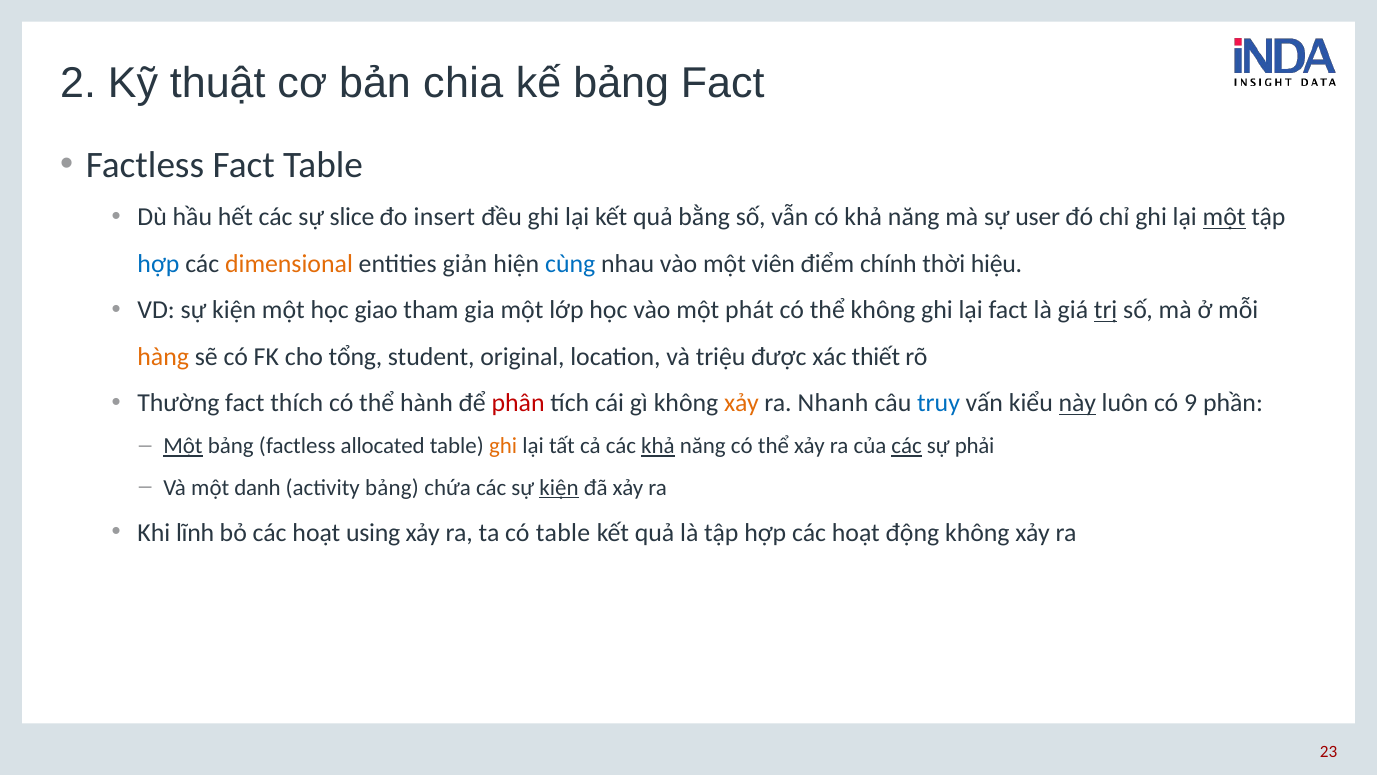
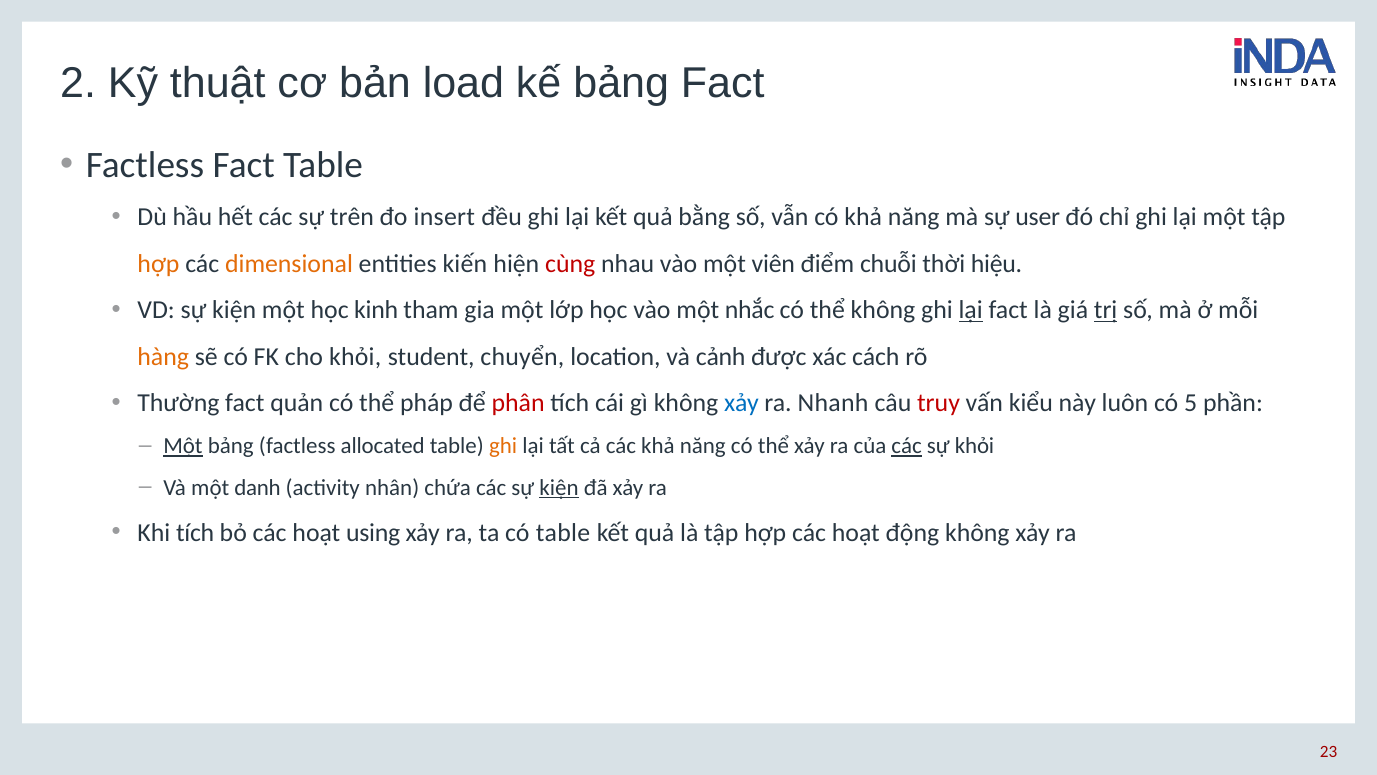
chia: chia -> load (463, 83)
slice: slice -> trên (352, 217)
một underline: present -> none (1224, 217)
hợp colour: blue -> orange (158, 264)
giản: giản -> kiến (465, 264)
cùng colour: blue -> red (570, 264)
chính: chính -> chuỗi (888, 264)
giao: giao -> kinh (376, 310)
phát: phát -> nhắc (750, 310)
lại underline: none -> present (971, 310)
cho tổng: tổng -> khỏi (355, 357)
original: original -> chuyển (522, 357)
triệu: triệu -> cảnh (721, 357)
thiết: thiết -> cách (876, 357)
thích: thích -> quản (297, 403)
hành: hành -> pháp (426, 403)
xảy colour: orange -> blue (741, 403)
truy colour: blue -> red (939, 403)
này underline: present -> none (1077, 403)
9: 9 -> 5 (1191, 403)
khả underline: present -> none (658, 446)
sự phải: phải -> khỏi (975, 446)
activity bảng: bảng -> nhân (392, 487)
Khi lĩnh: lĩnh -> tích (195, 532)
